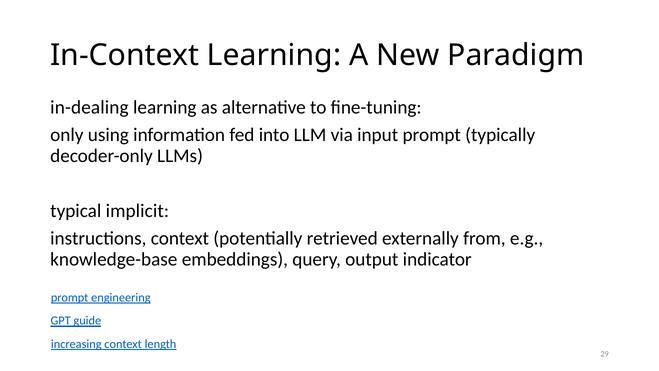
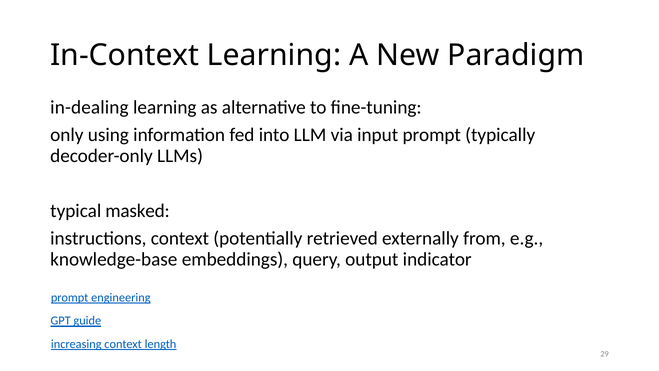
implicit: implicit -> masked (137, 211)
